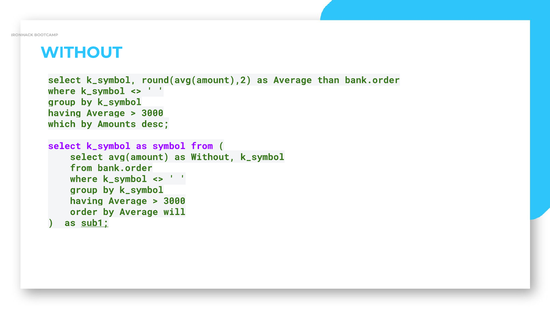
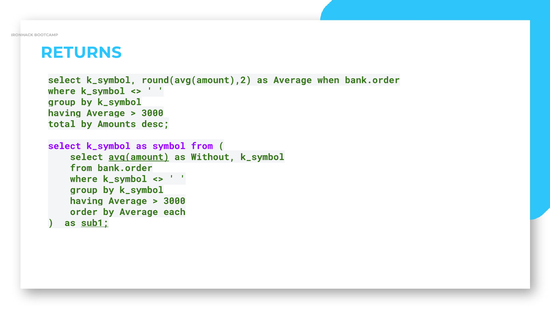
WITHOUT: WITHOUT -> RETURNS (81, 53)
than: than -> when (328, 80)
which: which -> total (62, 124)
avg(amount underline: none -> present (139, 157)
will: will -> each (174, 212)
